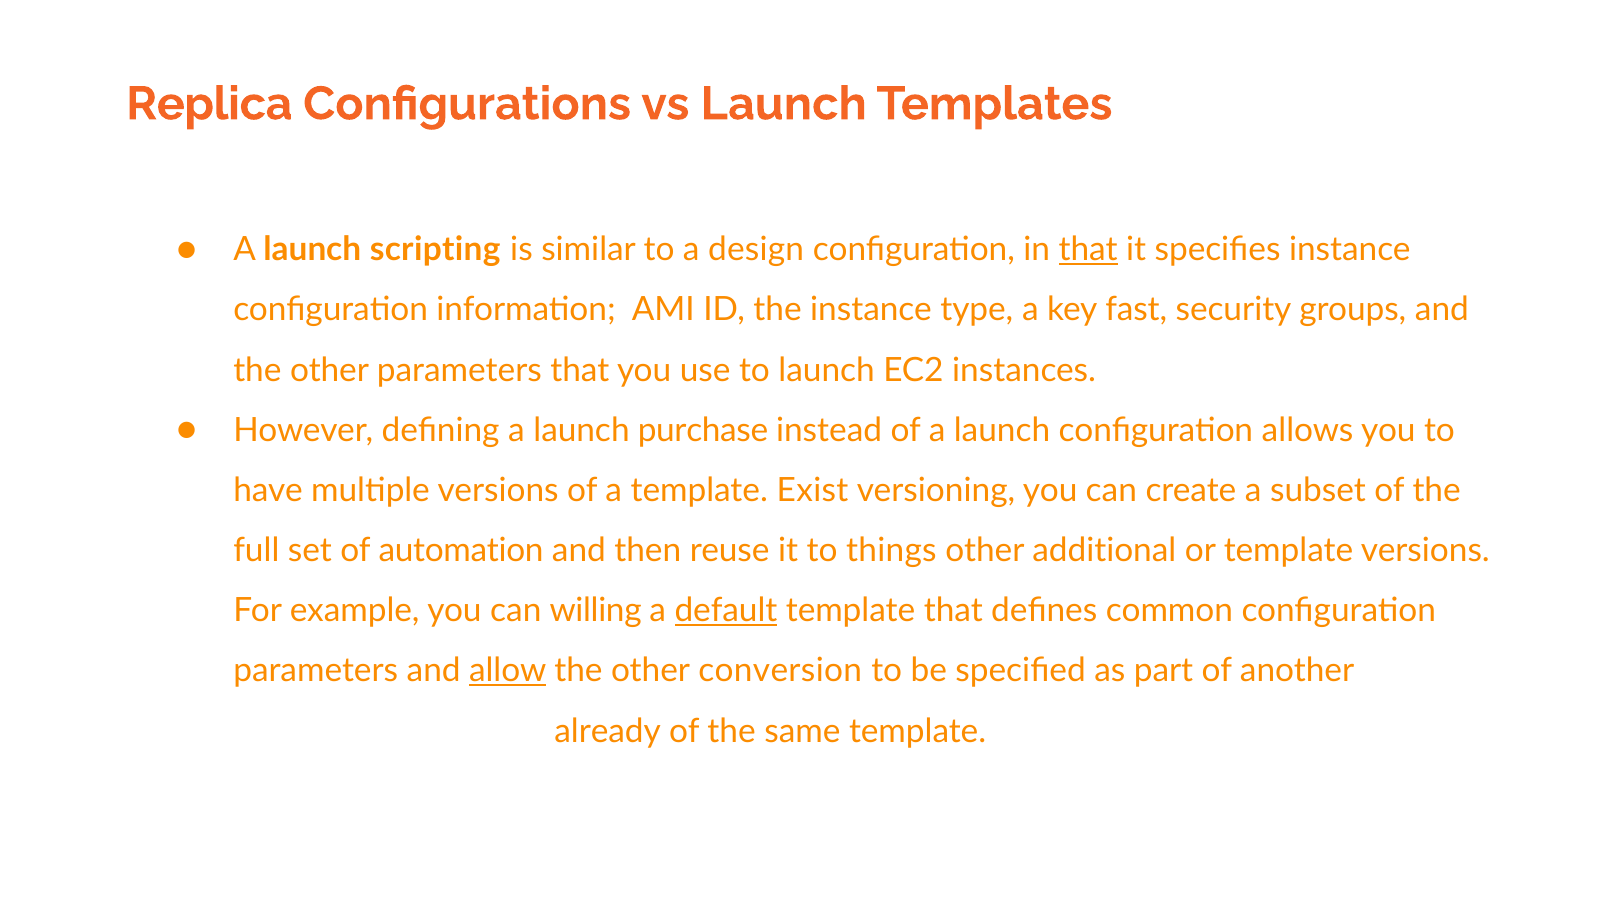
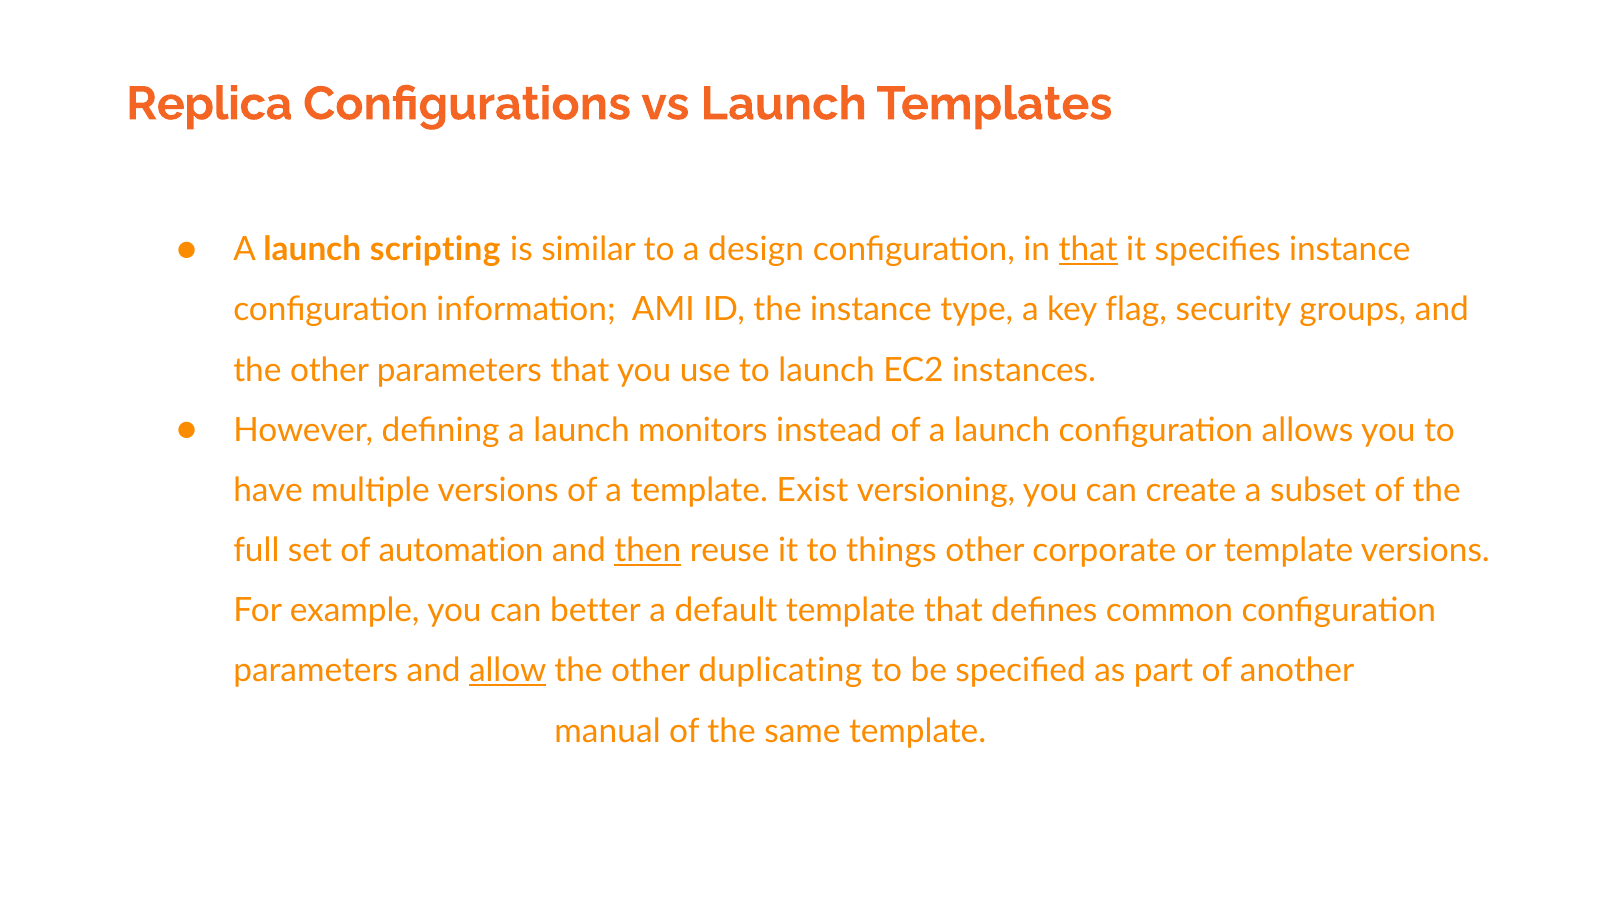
fast: fast -> flag (1136, 310)
purchase: purchase -> monitors (703, 430)
then underline: none -> present (648, 550)
additional: additional -> corporate (1104, 550)
willing: willing -> better (595, 611)
default underline: present -> none (726, 611)
conversion: conversion -> duplicating (780, 671)
already: already -> manual (608, 731)
